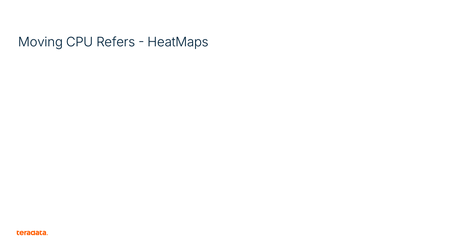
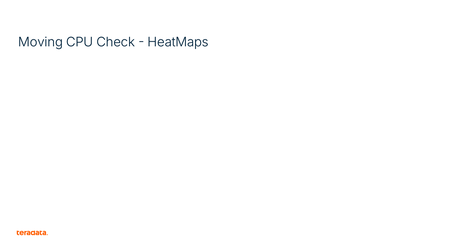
Refers: Refers -> Check (116, 42)
